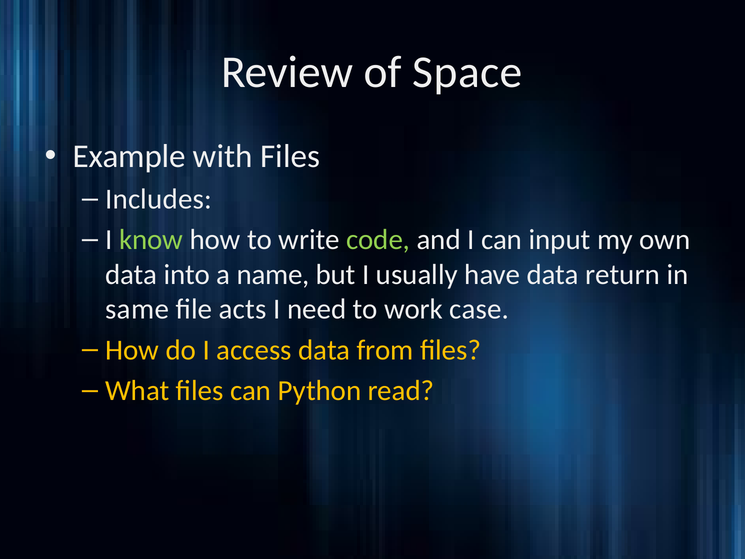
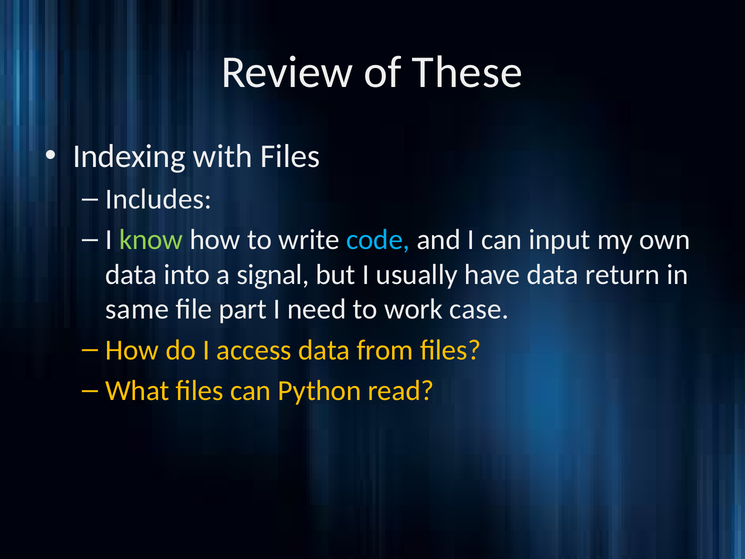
Space: Space -> These (467, 72)
Example: Example -> Indexing (129, 156)
code colour: light green -> light blue (378, 240)
name: name -> signal (273, 274)
acts: acts -> part (243, 309)
